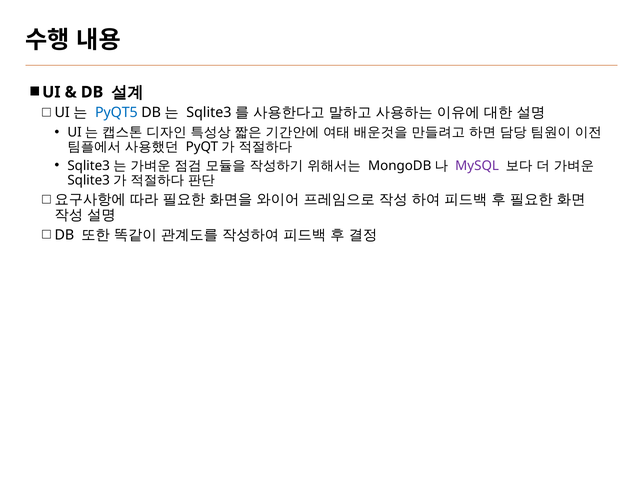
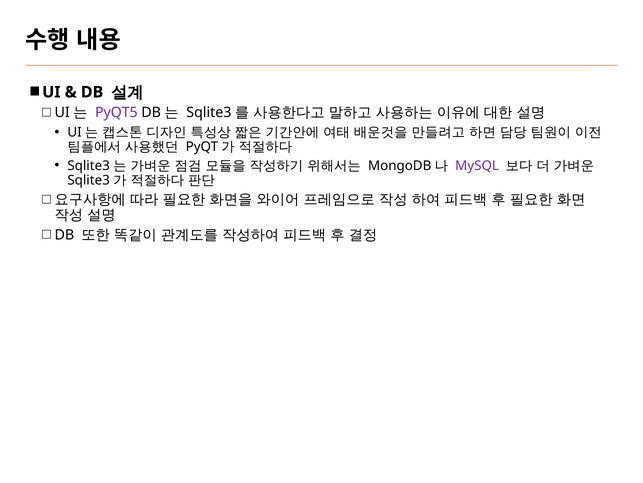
PyQT5 colour: blue -> purple (116, 113)
